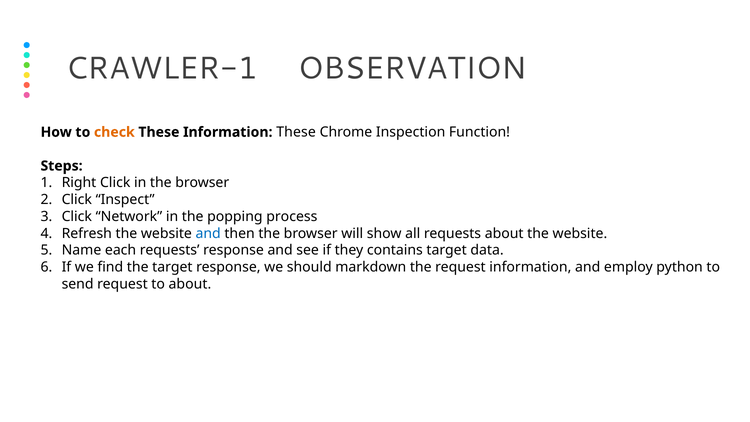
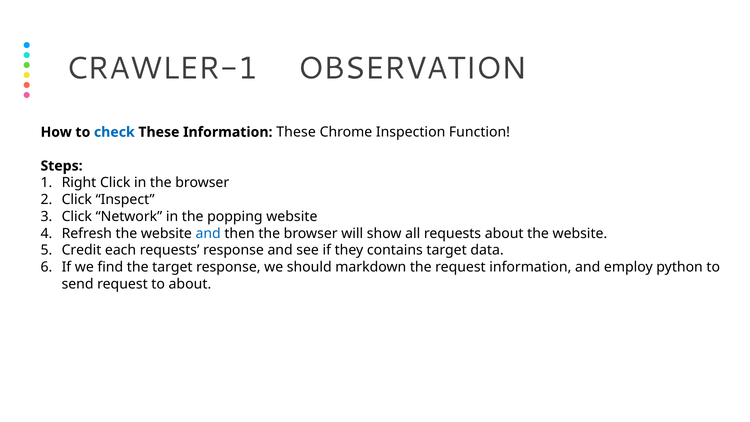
check colour: orange -> blue (114, 132)
popping process: process -> website (292, 216)
Name: Name -> Credit (82, 250)
